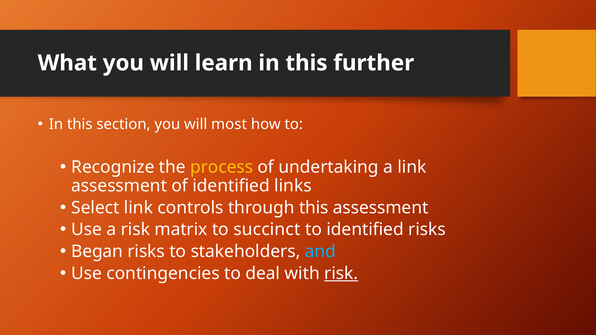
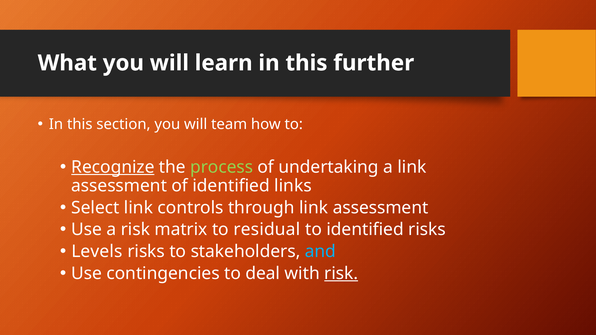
most: most -> team (229, 124)
Recognize underline: none -> present (113, 167)
process colour: yellow -> light green (222, 167)
through this: this -> link (314, 208)
succinct: succinct -> residual (267, 230)
Began: Began -> Levels (97, 252)
